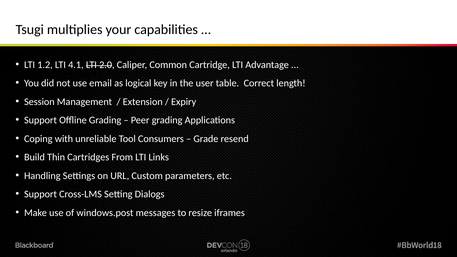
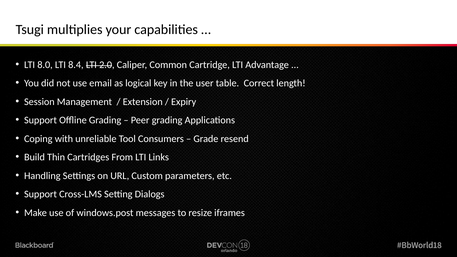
1.2: 1.2 -> 8.0 (45, 65)
4.1: 4.1 -> 8.4 (76, 65)
